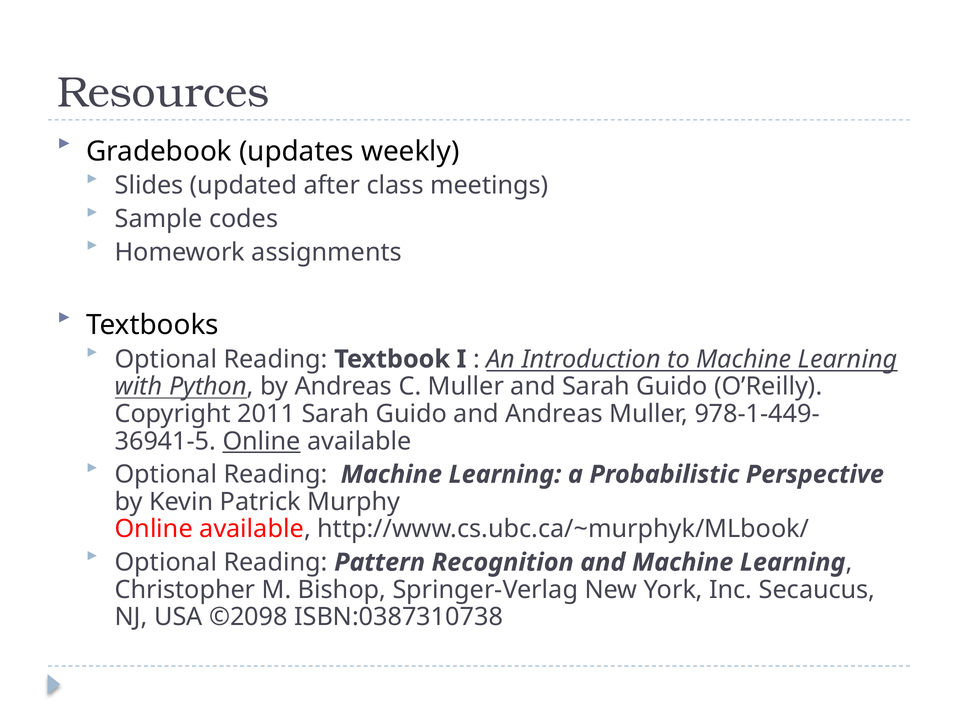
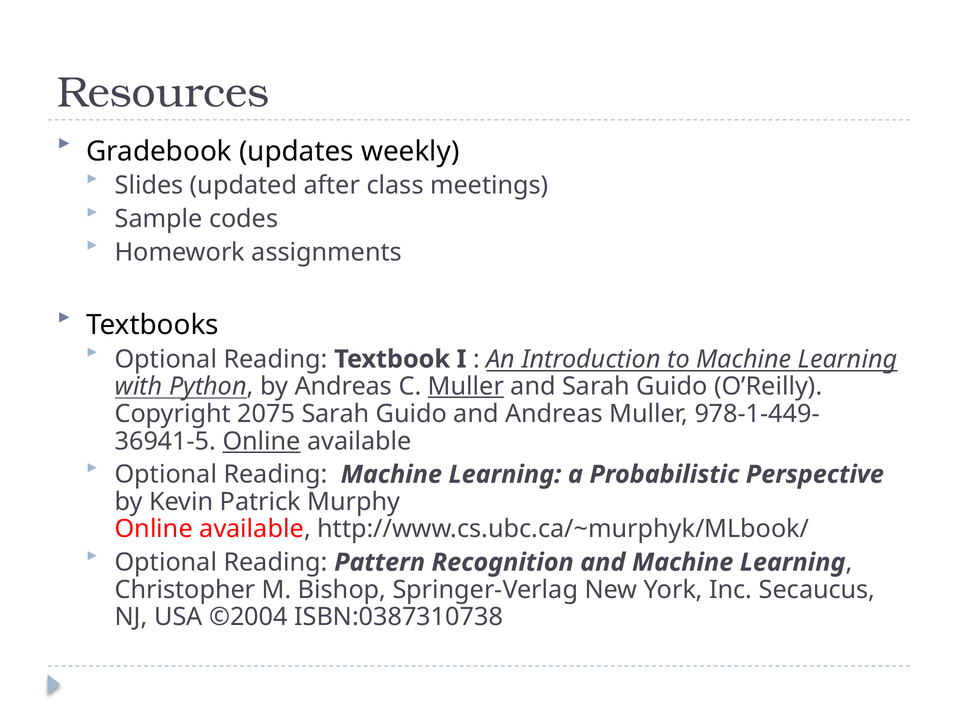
Muller underline: none -> present (466, 386)
2011: 2011 -> 2075 (266, 414)
©2098: ©2098 -> ©2004 (248, 617)
